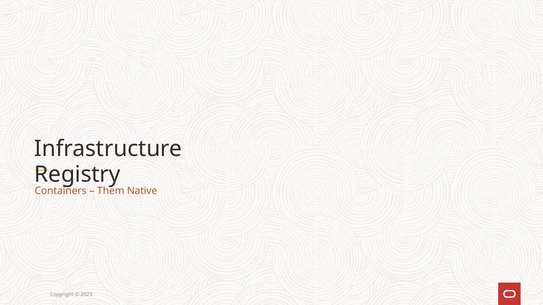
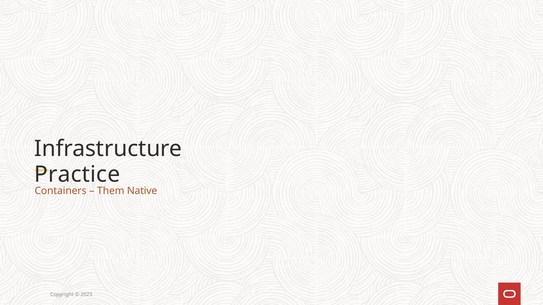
Registry: Registry -> Practice (77, 175)
